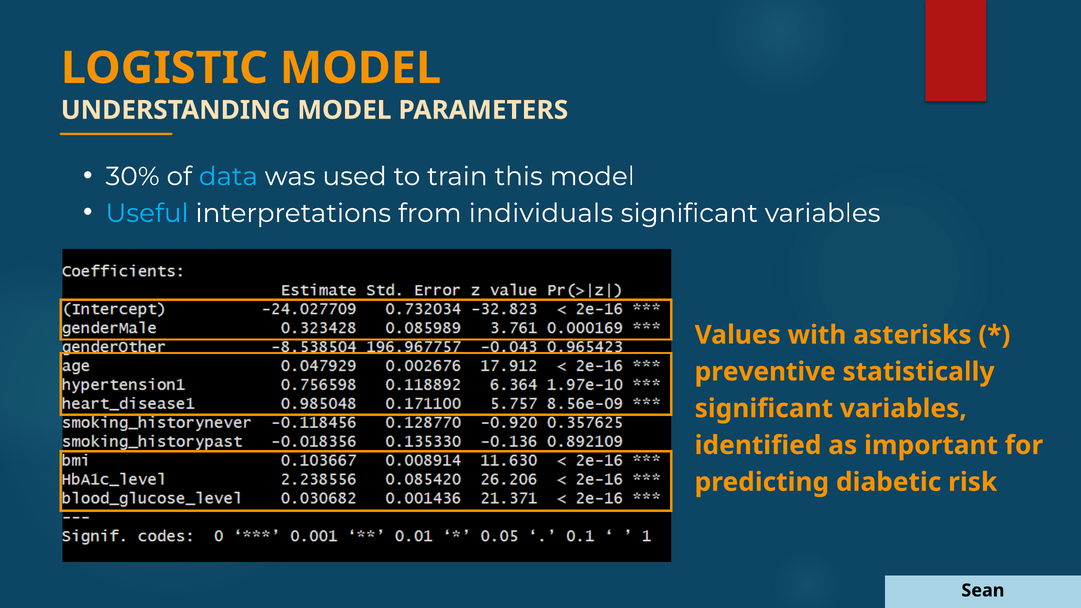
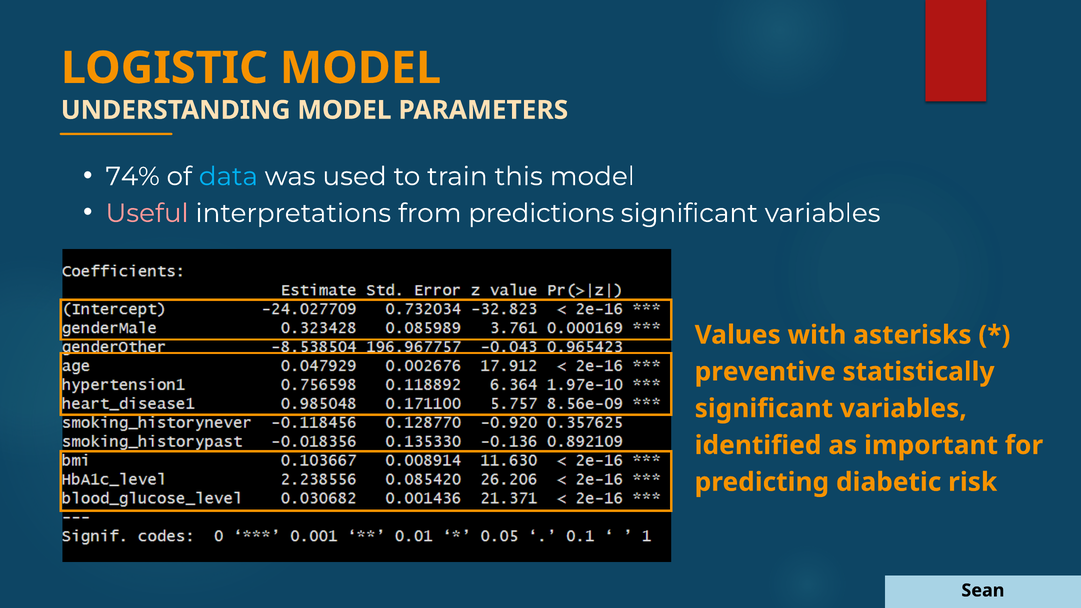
30%: 30% -> 74% (133, 176)
Useful colour: light blue -> pink (147, 213)
individuals: individuals -> predictions (541, 213)
